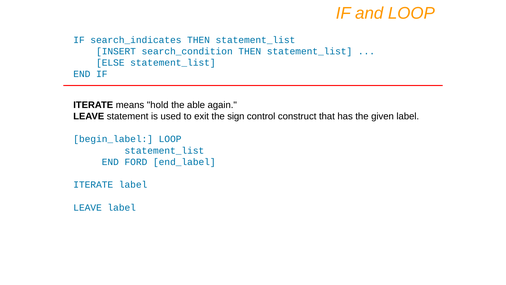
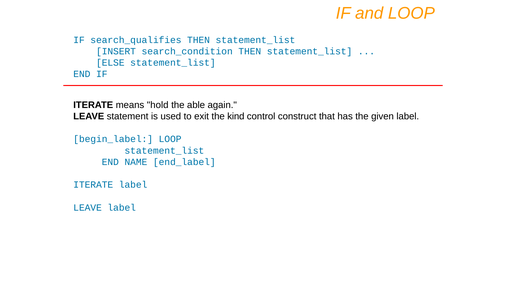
search_indicates: search_indicates -> search_qualifies (136, 40)
sign: sign -> kind (236, 116)
FORD: FORD -> NAME (136, 162)
